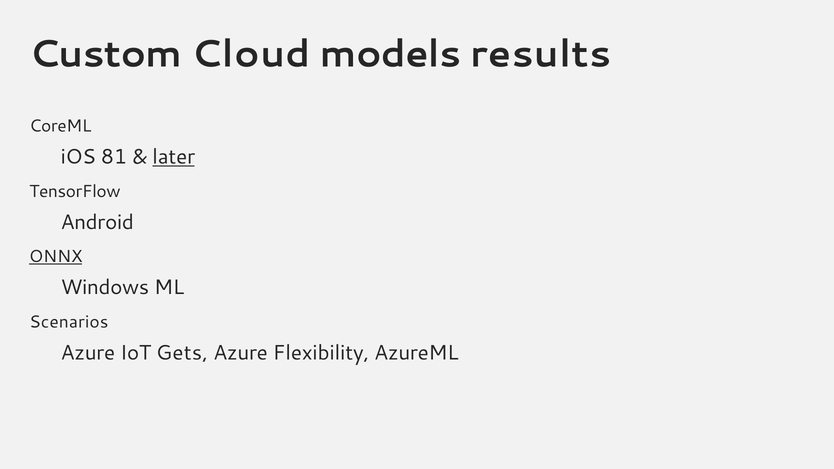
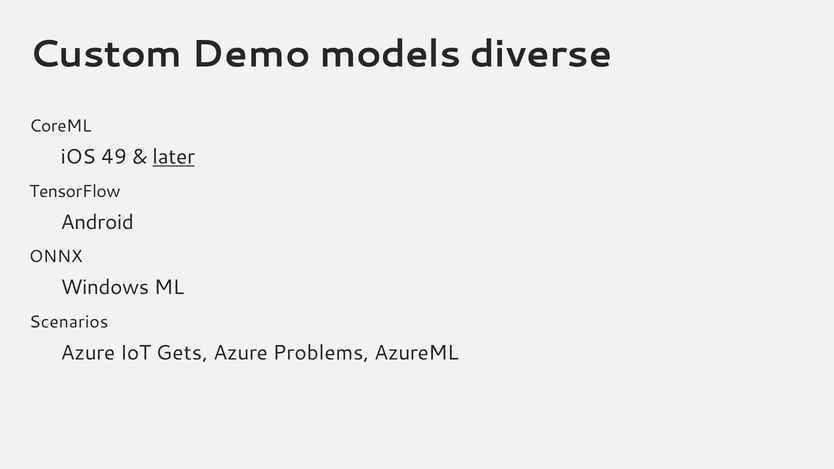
Cloud: Cloud -> Demo (251, 54)
results: results -> diverse (541, 54)
81: 81 -> 49 (114, 157)
ONNX underline: present -> none (56, 257)
Flexibility: Flexibility -> Problems (321, 353)
